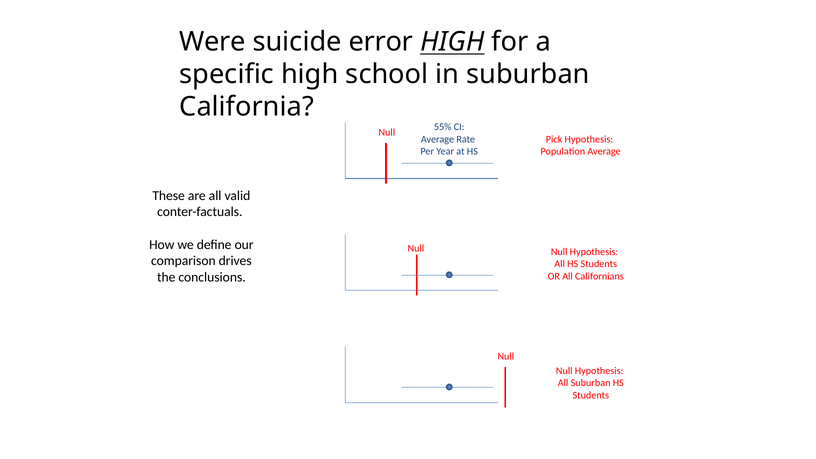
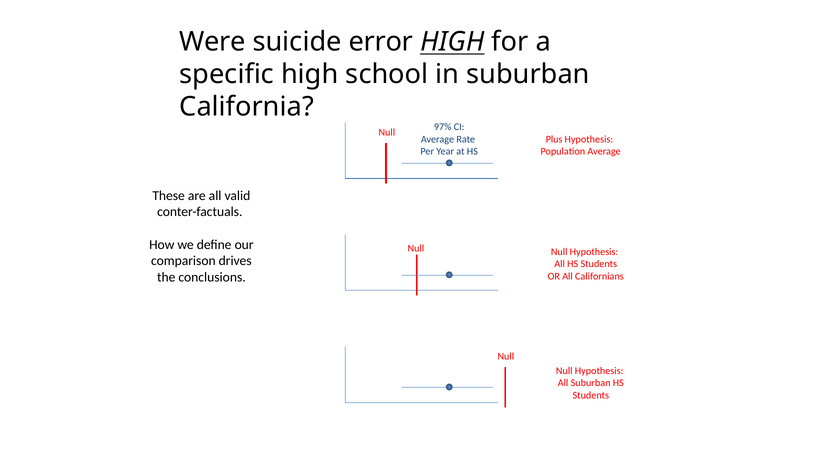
55%: 55% -> 97% (443, 127)
Pick: Pick -> Plus (554, 139)
